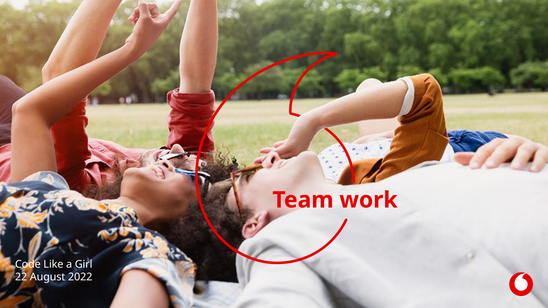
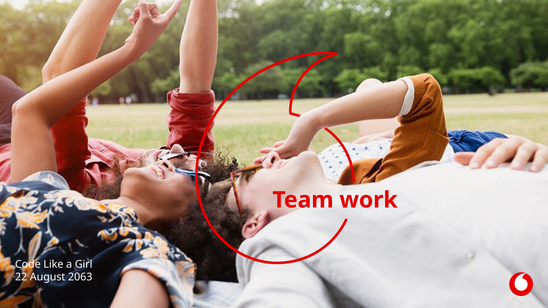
2022: 2022 -> 2063 (80, 277)
